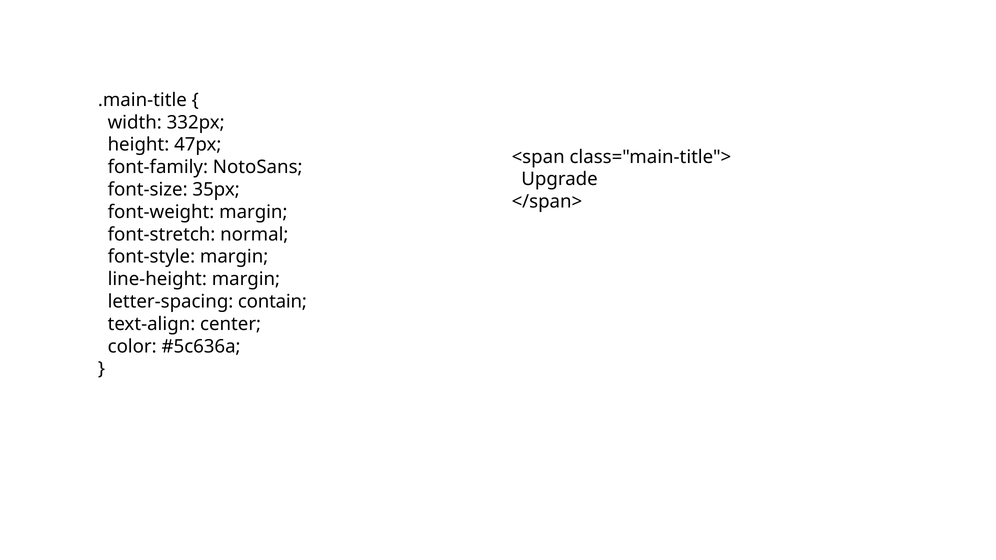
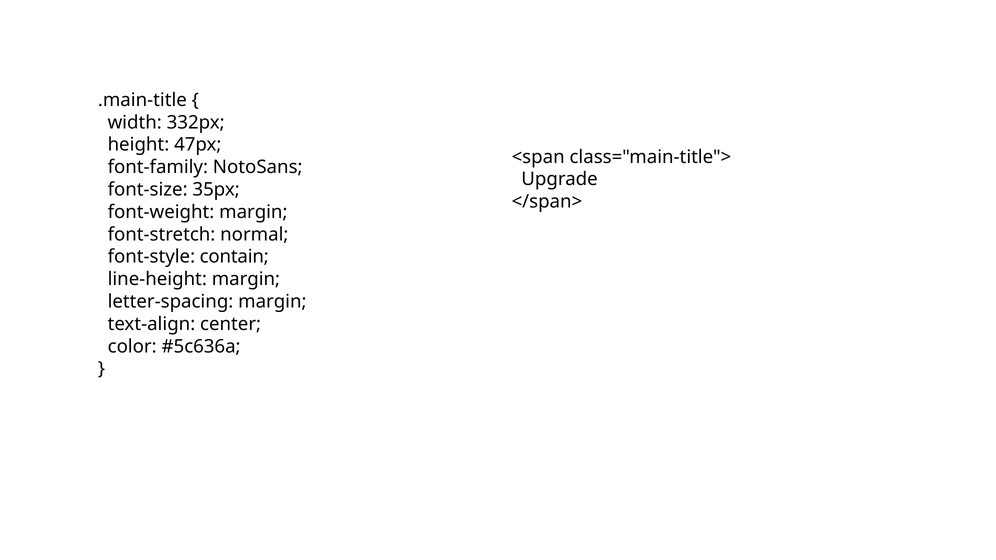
font-style margin: margin -> contain (234, 257)
letter-spacing contain: contain -> margin (272, 302)
